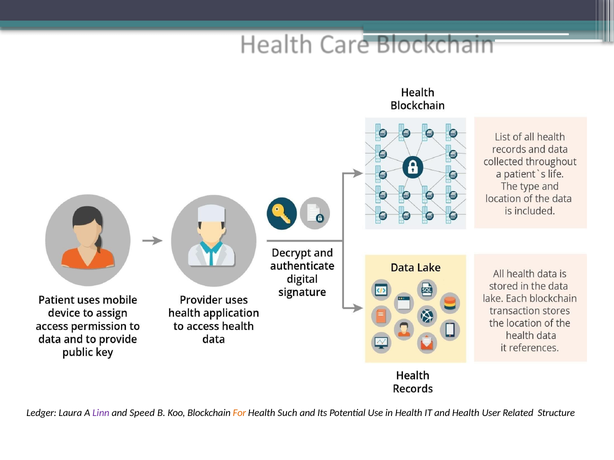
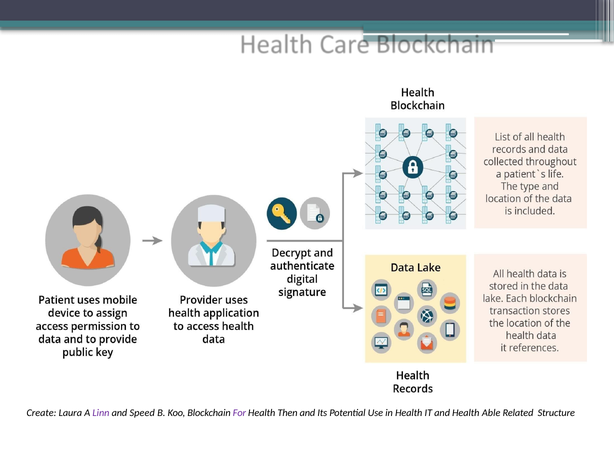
Ledger: Ledger -> Create (41, 414)
For colour: orange -> purple (239, 414)
Such: Such -> Then (288, 414)
User: User -> Able (491, 414)
